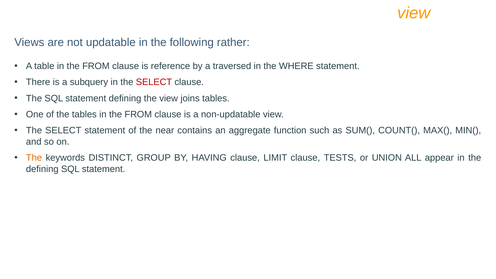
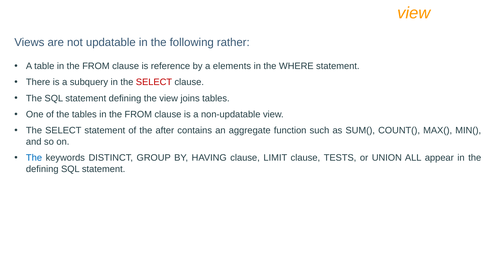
traversed: traversed -> elements (232, 66)
near: near -> after (165, 131)
The colour: orange -> blue (34, 158)
